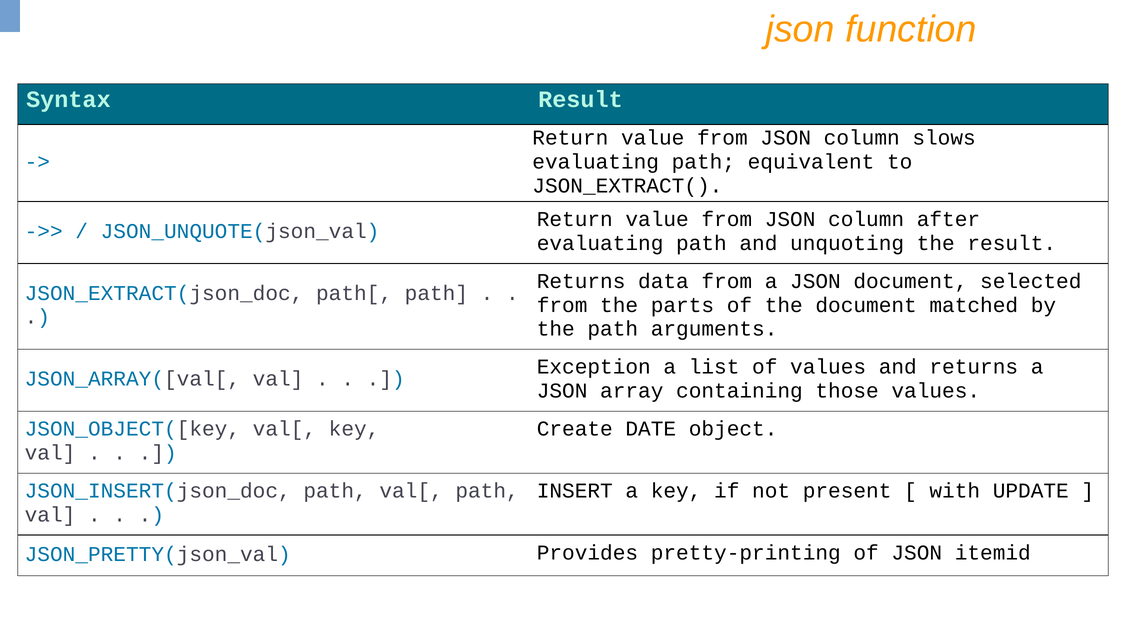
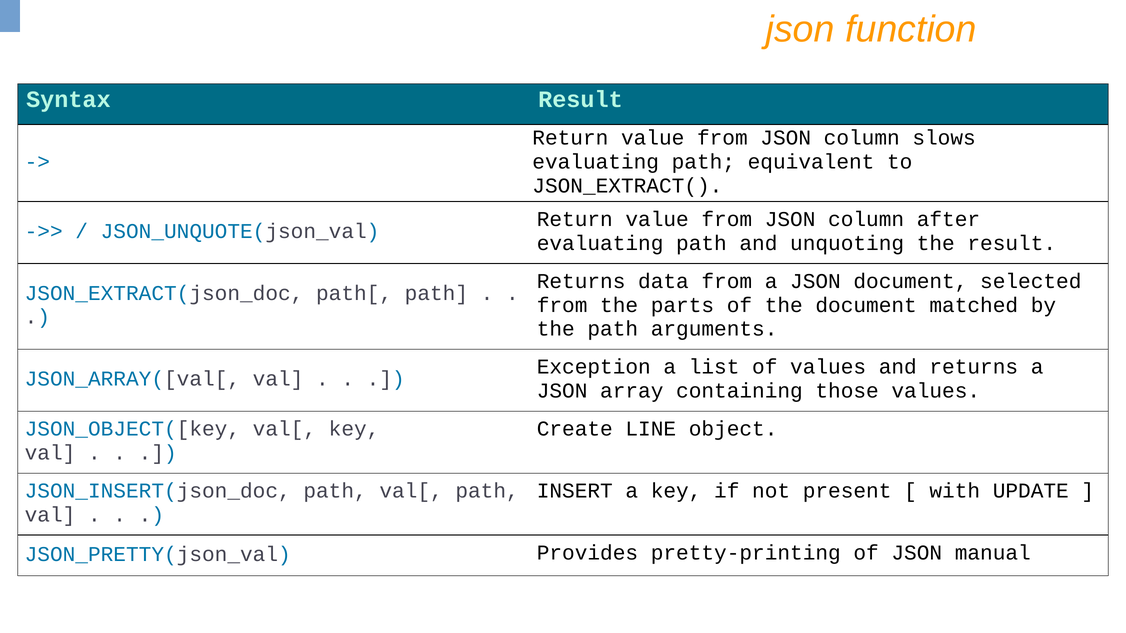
DATE: DATE -> LINE (651, 429)
itemid: itemid -> manual (993, 553)
